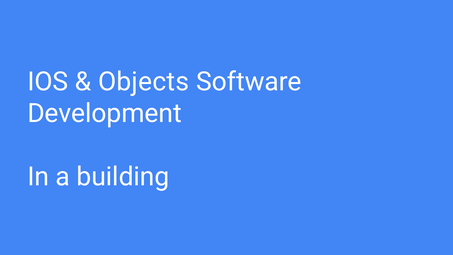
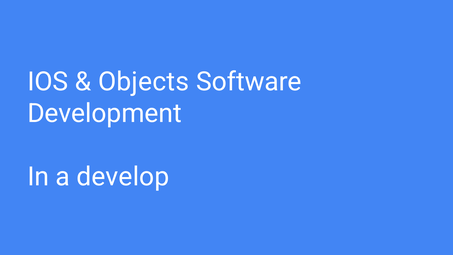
building: building -> develop (123, 177)
